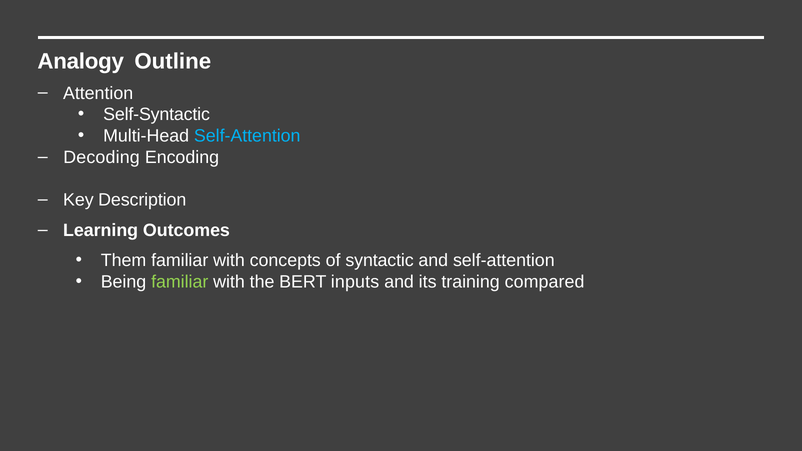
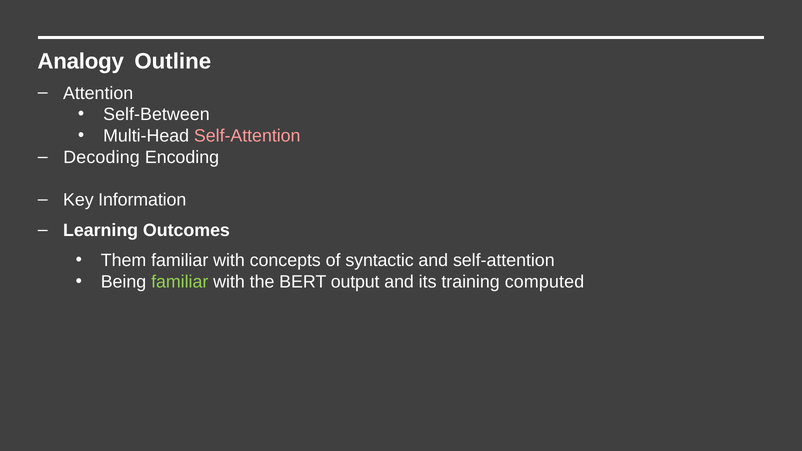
Self-Syntactic: Self-Syntactic -> Self-Between (156, 115)
Self-Attention colour: light blue -> pink (247, 136)
Description: Description -> Information (142, 200)
inputs: inputs -> output (355, 282)
compared: compared -> computed (544, 282)
